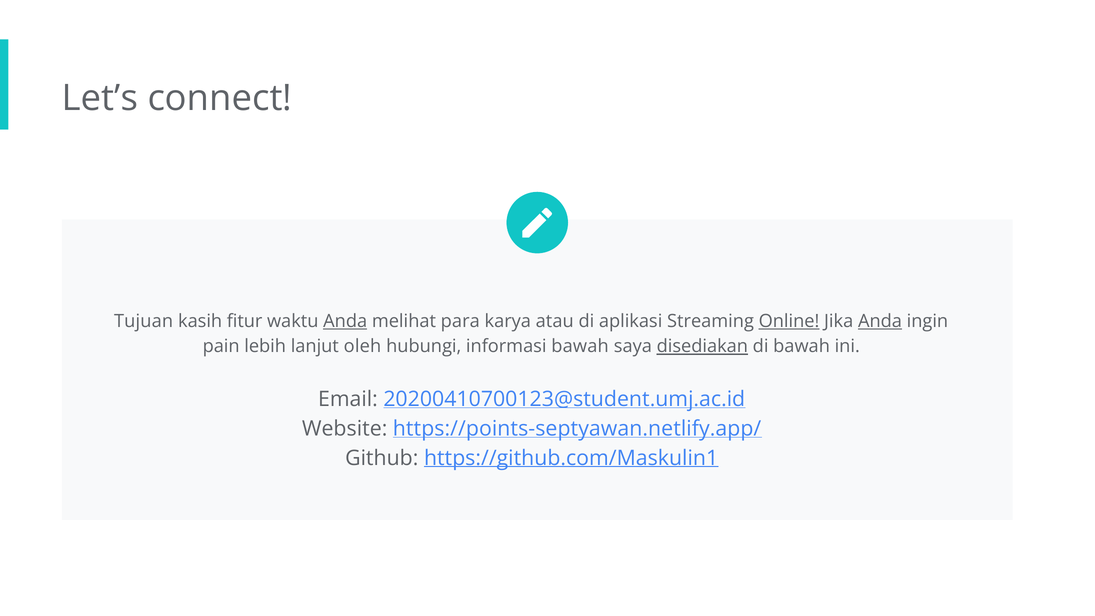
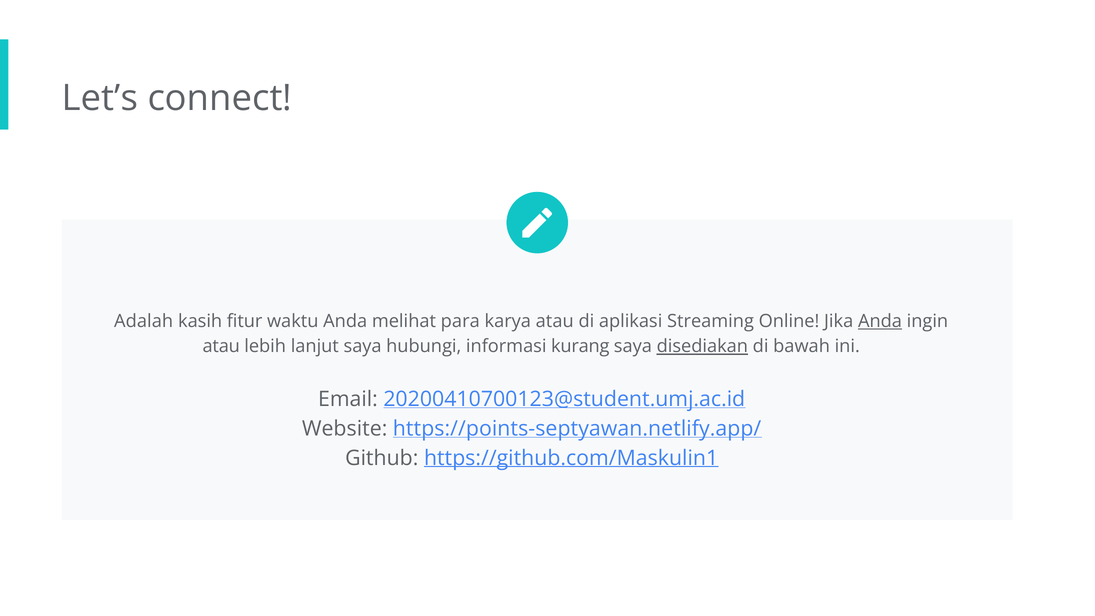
Tujuan: Tujuan -> Adalah (144, 321)
Anda underline: present -> none (345, 321)
Online underline: present -> none (789, 321)
pain: pain -> atau (221, 346)
lanjut oleh: oleh -> saya (363, 346)
informasi bawah: bawah -> kurang (580, 346)
